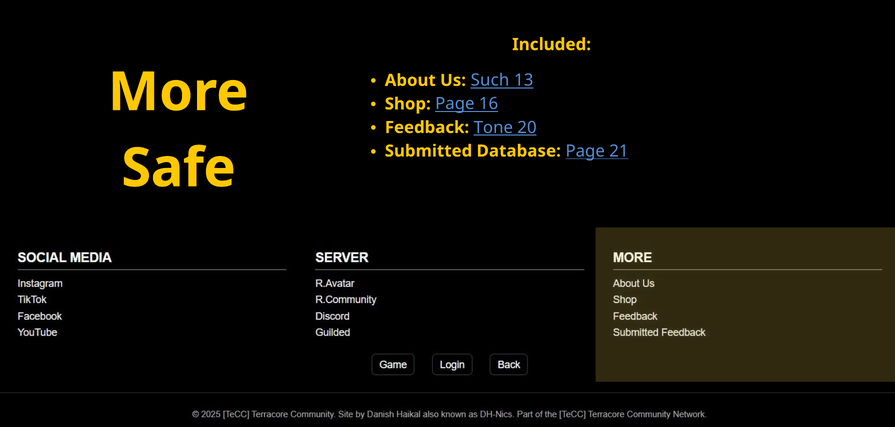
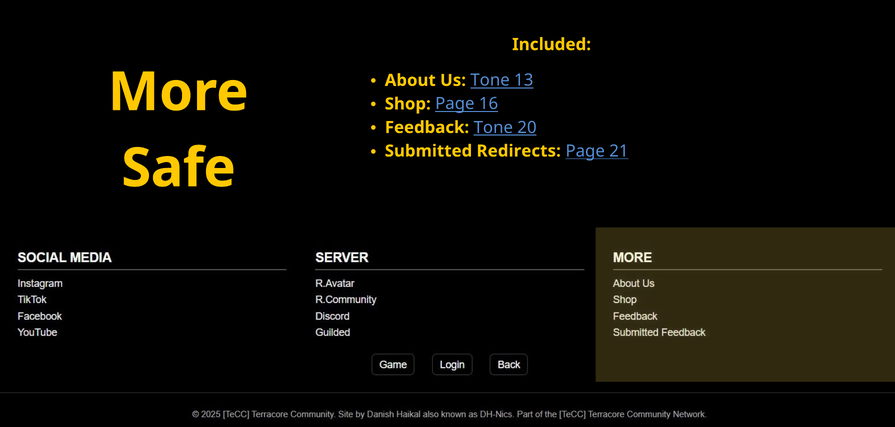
Us Such: Such -> Tone (490, 80)
Database: Database -> Redirects (519, 151)
